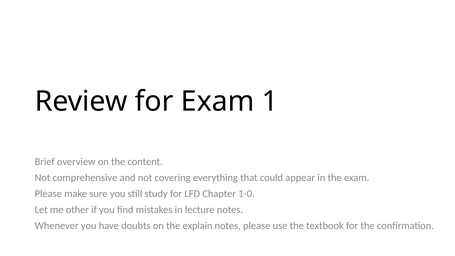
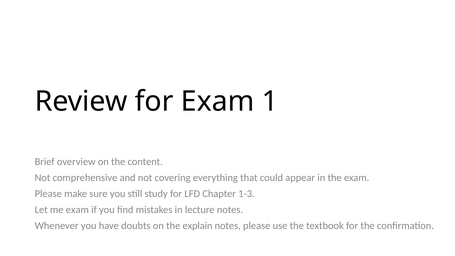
1-0: 1-0 -> 1-3 (246, 194)
me other: other -> exam (77, 210)
